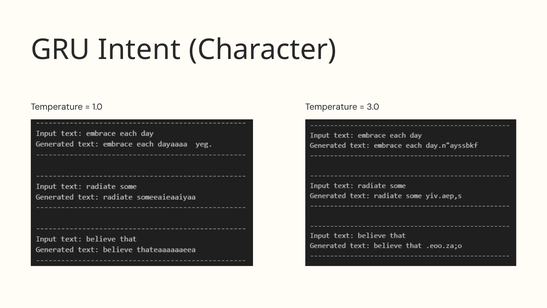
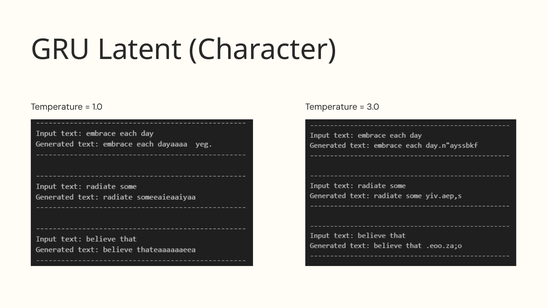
Intent: Intent -> Latent (140, 50)
